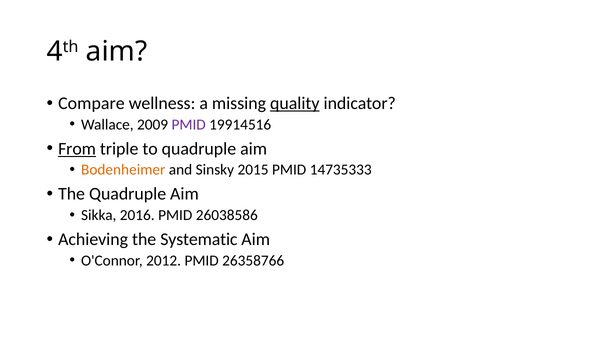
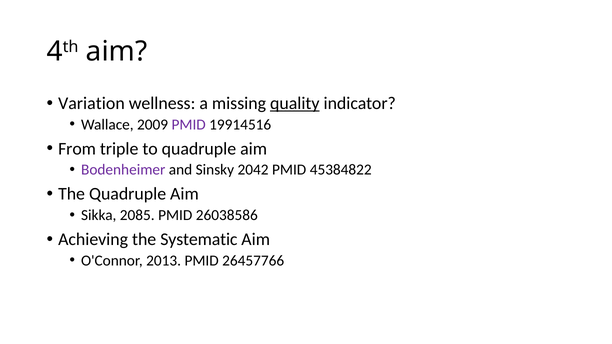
Compare: Compare -> Variation (91, 103)
From underline: present -> none (77, 149)
Bodenheimer colour: orange -> purple (123, 170)
2015: 2015 -> 2042 (253, 170)
14735333: 14735333 -> 45384822 (341, 170)
2016: 2016 -> 2085 (137, 215)
2012: 2012 -> 2013 (164, 261)
26358766: 26358766 -> 26457766 (253, 261)
